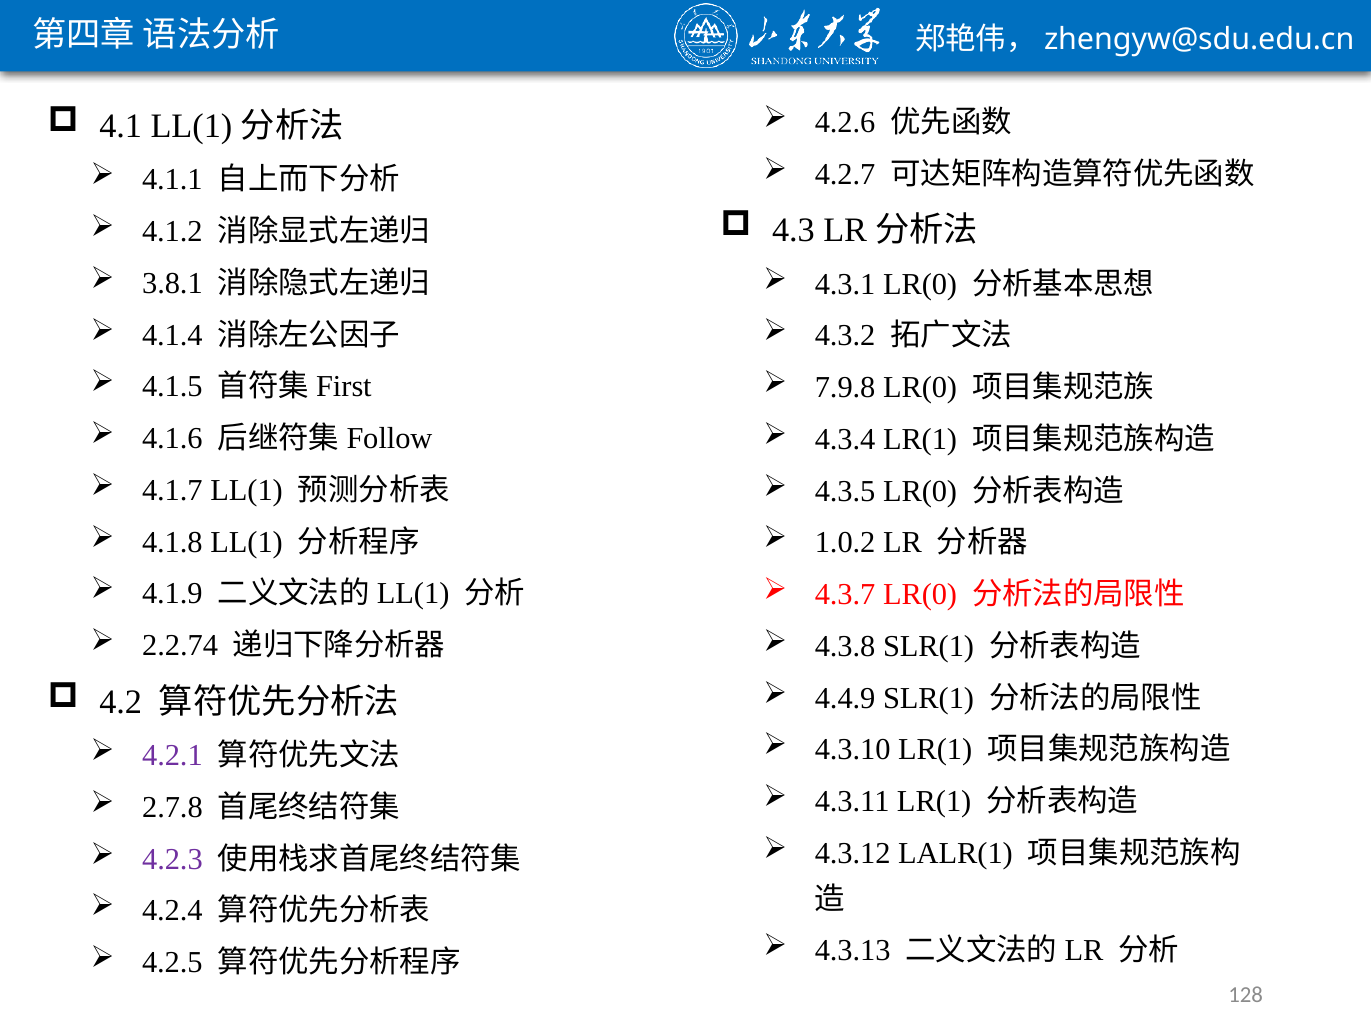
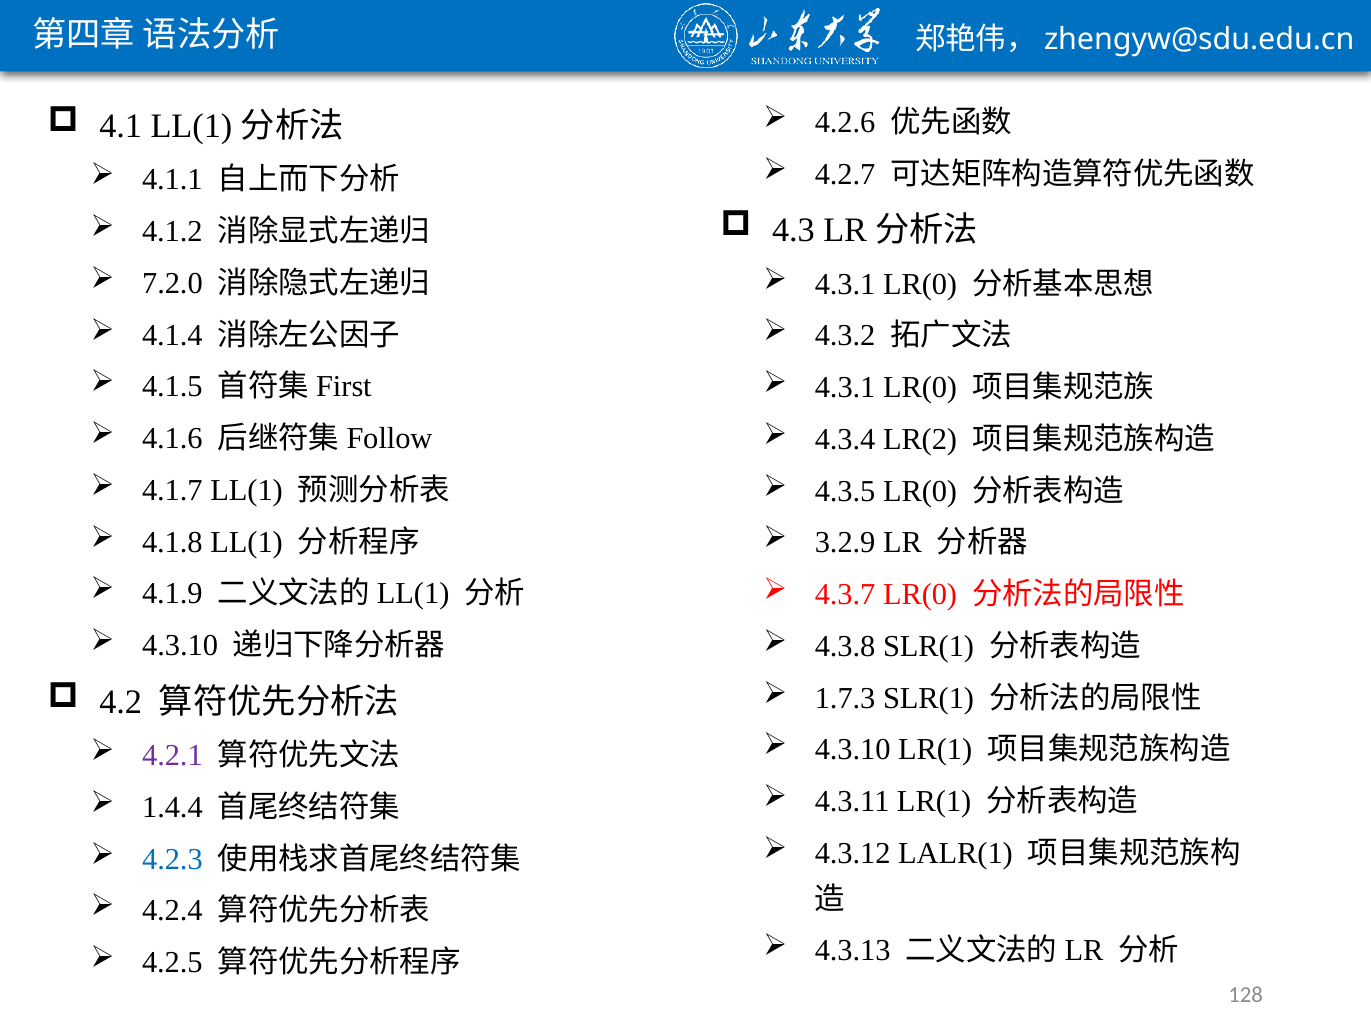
3.8.1: 3.8.1 -> 7.2.0 (172, 283)
7.9.8: 7.9.8 -> 4.3.1 (845, 388)
4.3.4 LR(1: LR(1 -> LR(2 (920, 439)
1.0.2: 1.0.2 -> 3.2.9 (845, 543)
2.2.74: 2.2.74 -> 4.3.10 (180, 646)
4.4.9: 4.4.9 -> 1.7.3 (845, 698)
2.7.8: 2.7.8 -> 1.4.4 (172, 807)
4.2.3 colour: purple -> blue (172, 859)
